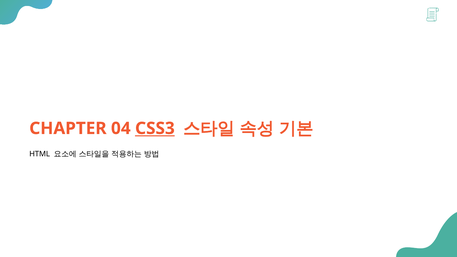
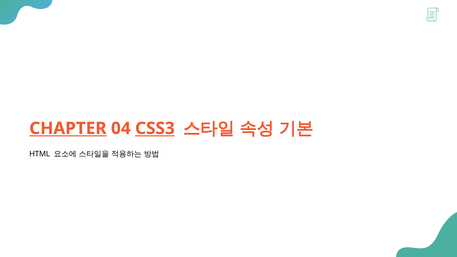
CHAPTER underline: none -> present (68, 128)
